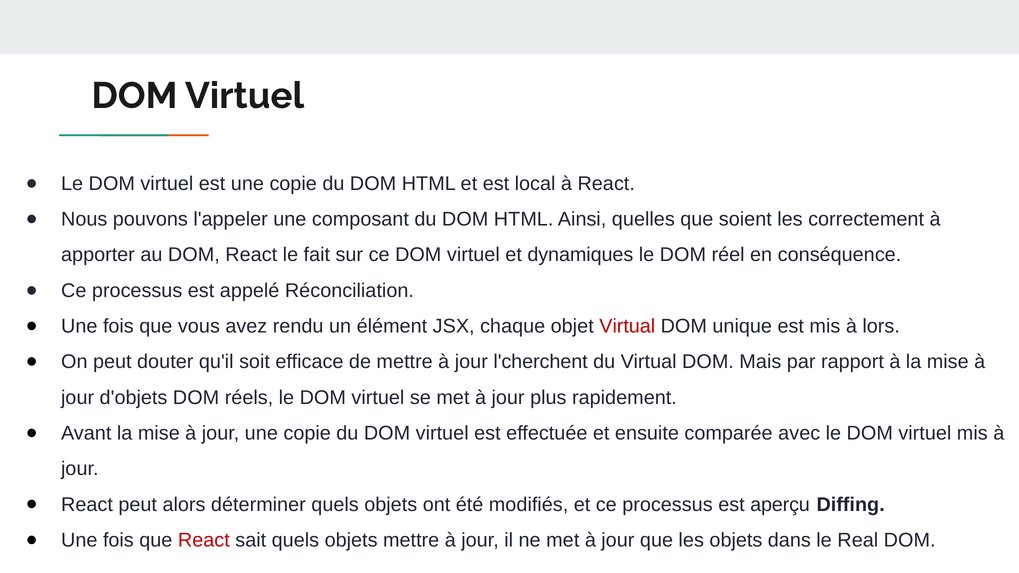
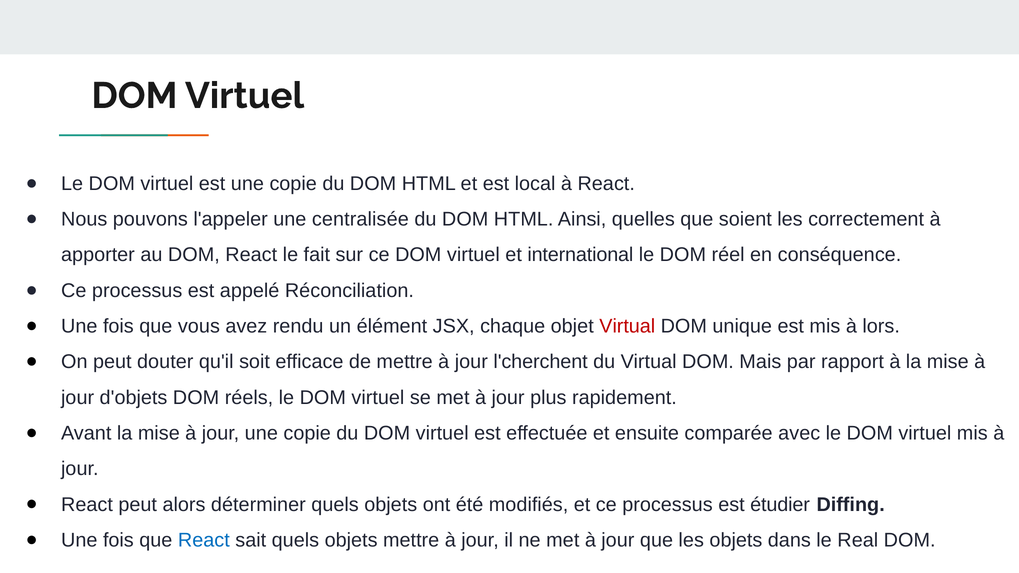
composant: composant -> centralisée (360, 219)
dynamiques: dynamiques -> international (580, 255)
aperçu: aperçu -> étudier (780, 505)
React colour: red -> blue (204, 540)
